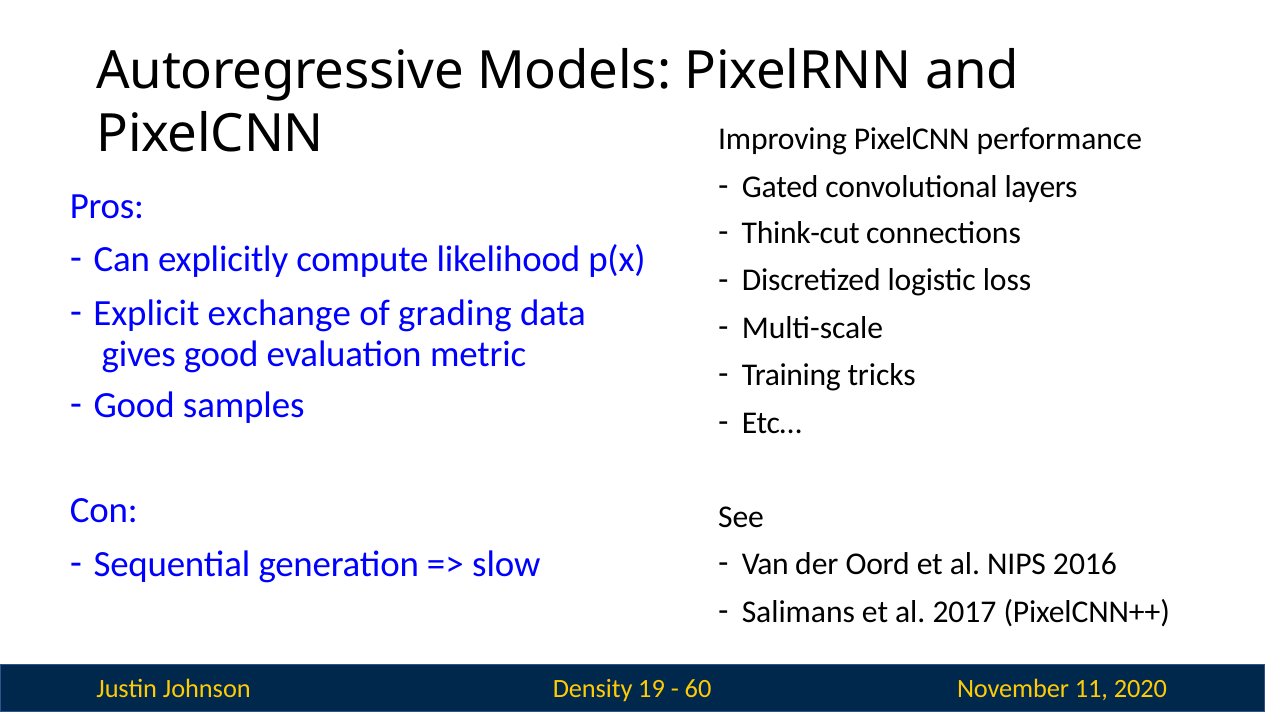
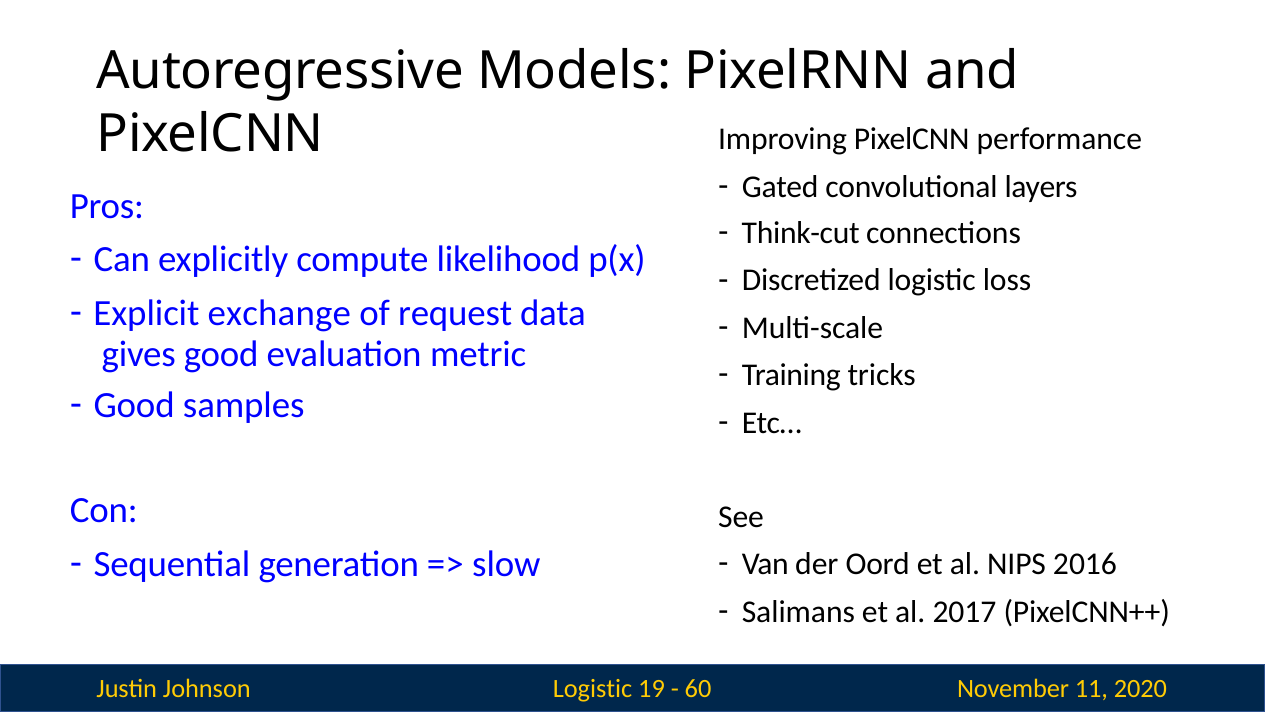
grading: grading -> request (455, 313)
Johnson Density: Density -> Logistic (593, 689)
